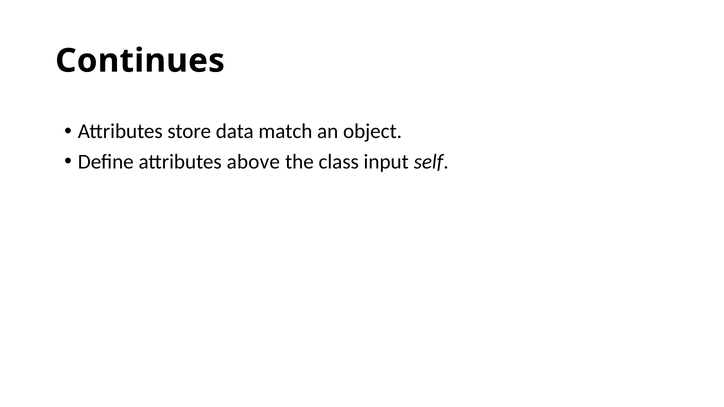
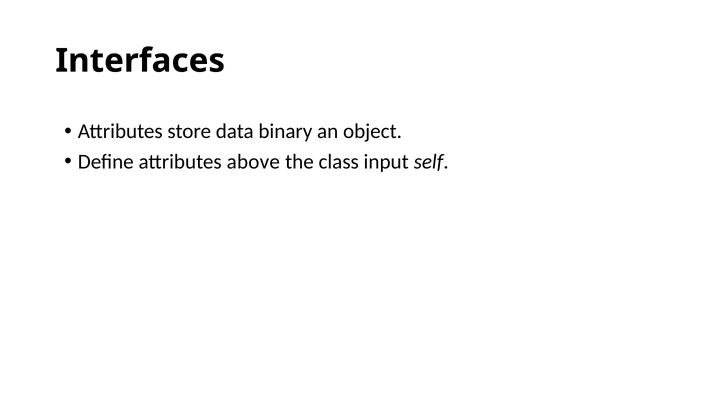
Continues: Continues -> Interfaces (140, 61)
match: match -> binary (285, 131)
